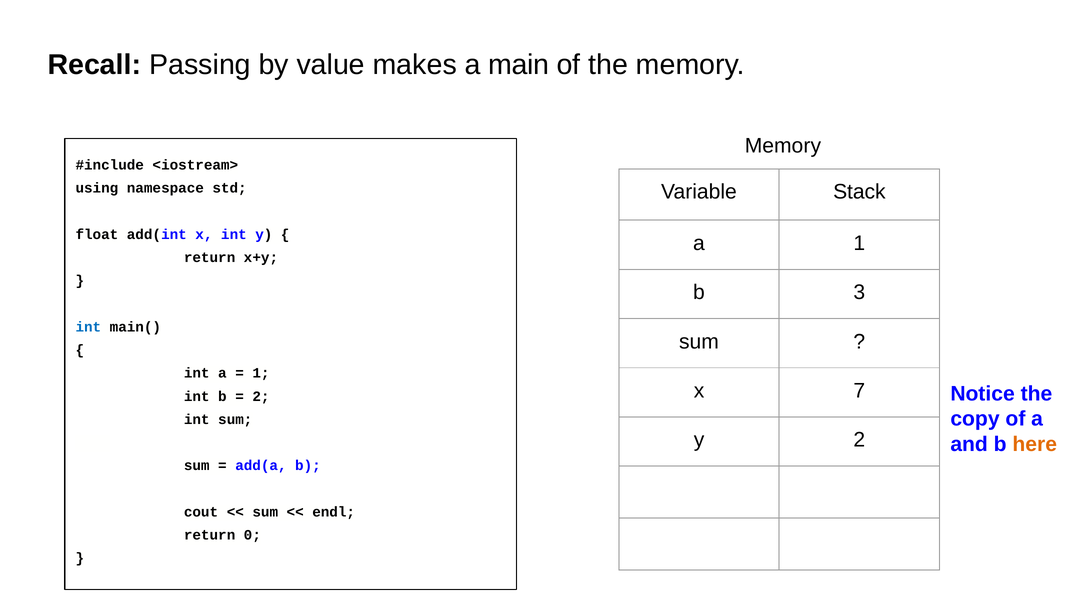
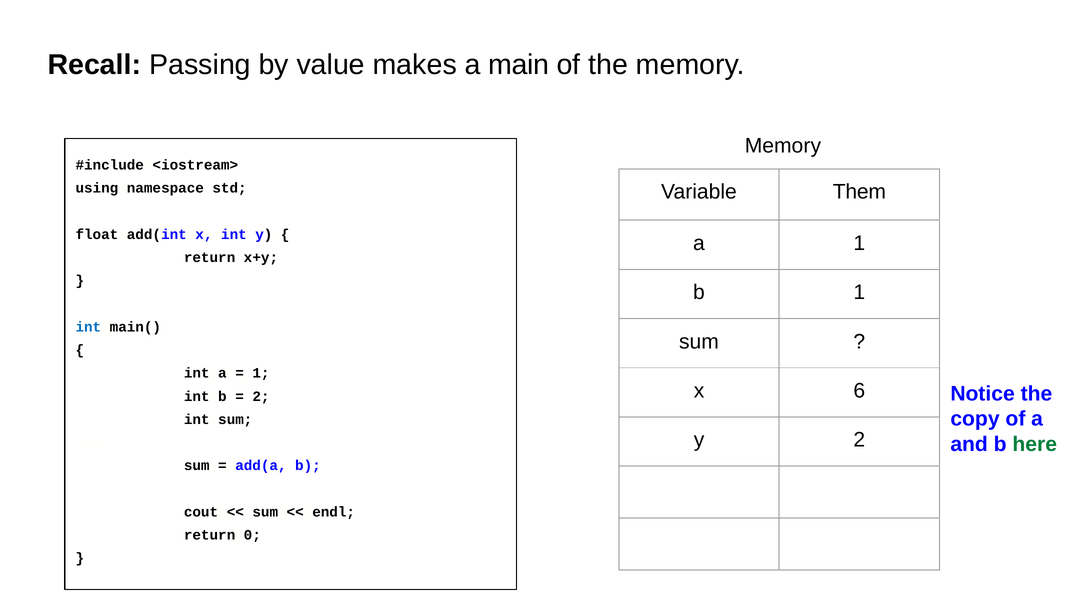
Stack: Stack -> Them (859, 192)
b 3: 3 -> 1 (859, 292)
7: 7 -> 6 (859, 391)
here colour: orange -> green (1035, 444)
